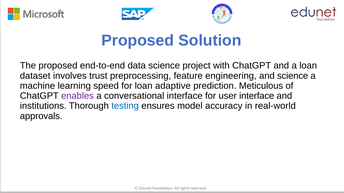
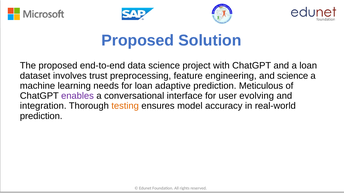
speed: speed -> needs (106, 86)
user interface: interface -> evolving (257, 96)
institutions: institutions -> integration (43, 106)
testing colour: blue -> orange (125, 106)
approvals: approvals -> prediction (41, 116)
